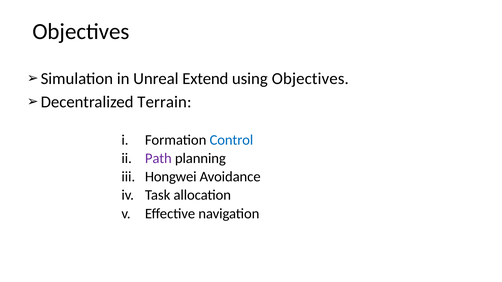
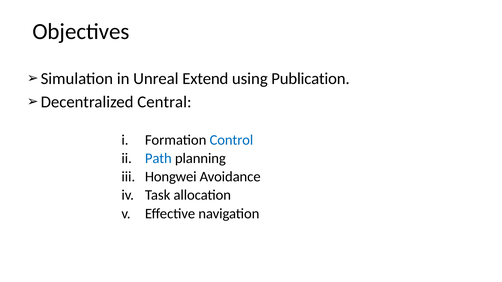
using Objectives: Objectives -> Publication (310, 79)
Terrain: Terrain -> Central (164, 102)
Path colour: purple -> blue (158, 159)
